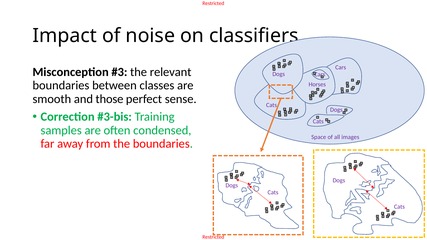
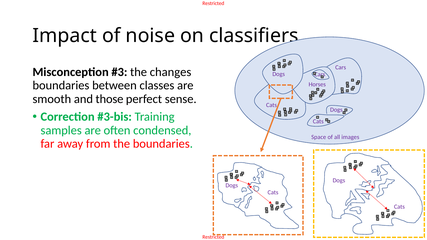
relevant: relevant -> changes (171, 72)
